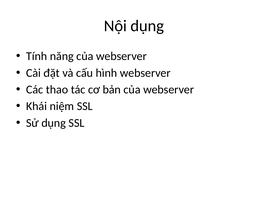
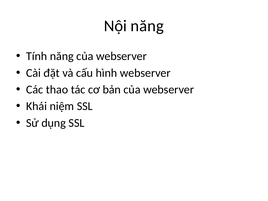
Nội dụng: dụng -> năng (147, 26)
